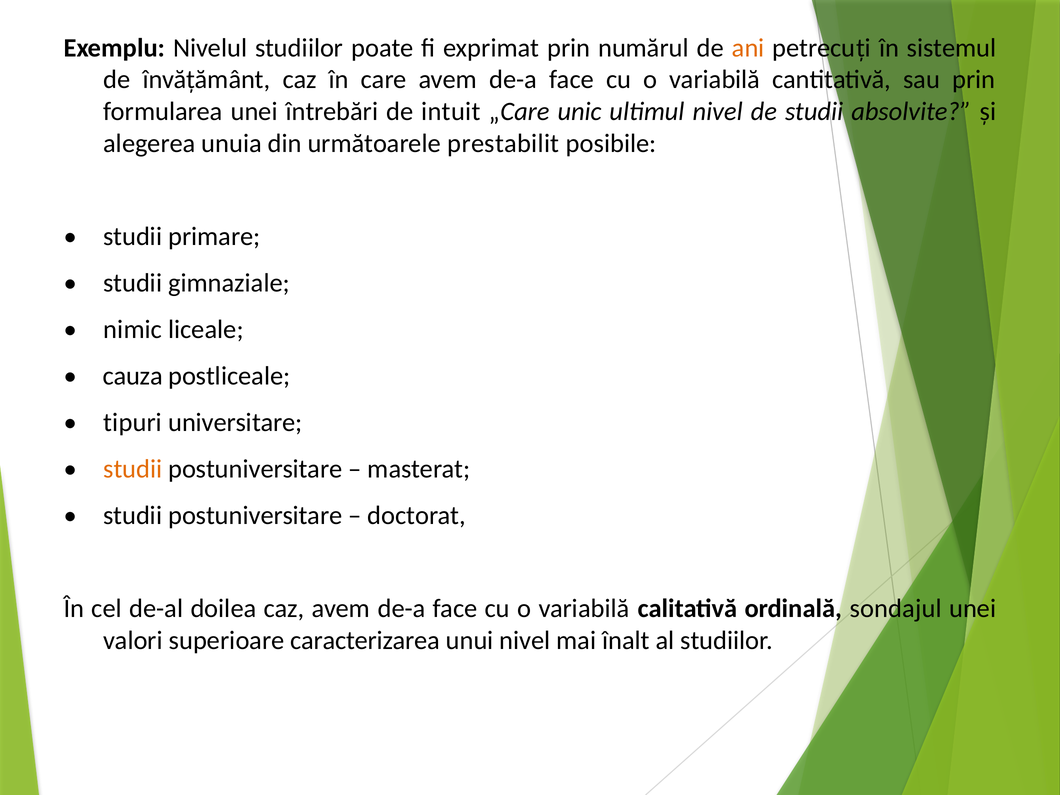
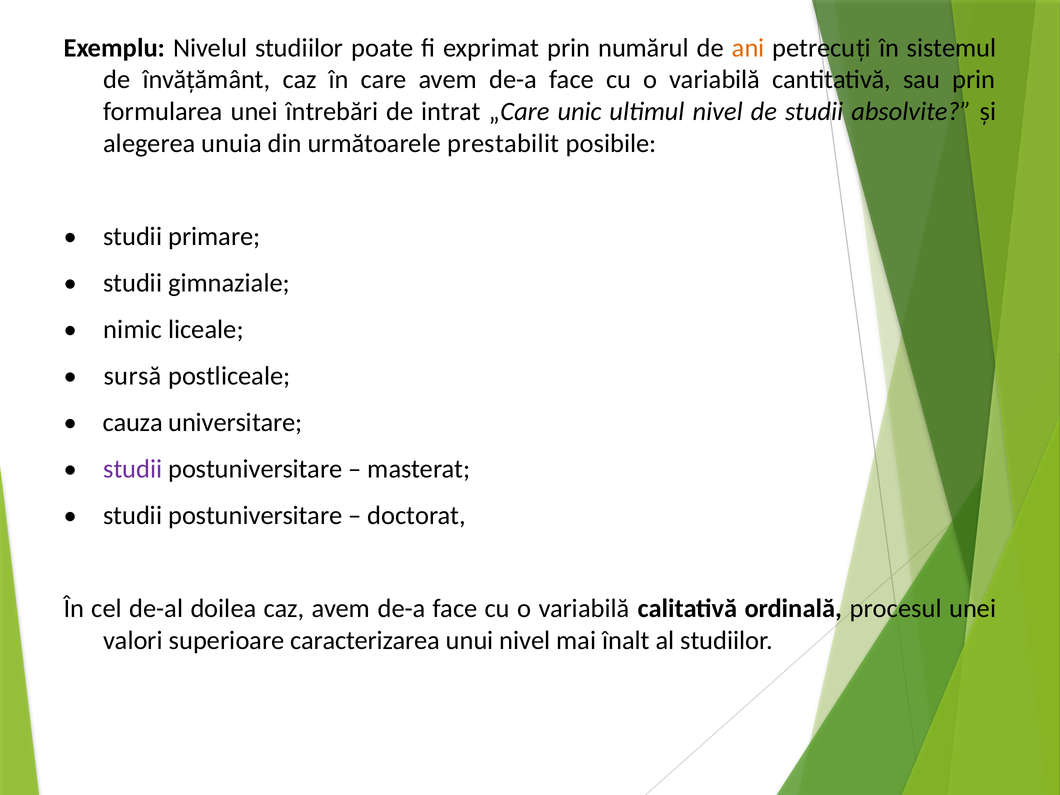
intuit: intuit -> intrat (451, 111)
cauza: cauza -> sursă (133, 376)
tipuri: tipuri -> cauza (133, 422)
studii colour: orange -> purple (133, 469)
sondajul: sondajul -> procesul (896, 609)
